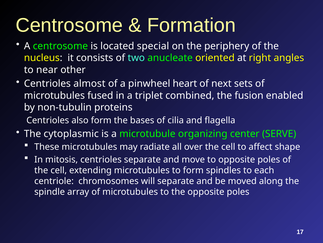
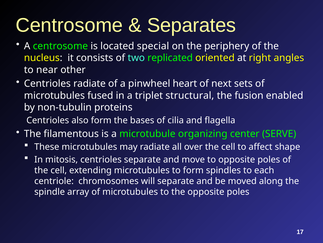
Formation: Formation -> Separates (192, 25)
anucleate: anucleate -> replicated (170, 58)
Centrioles almost: almost -> radiate (90, 83)
combined: combined -> structural (190, 95)
cytoplasmic: cytoplasmic -> filamentous (71, 133)
